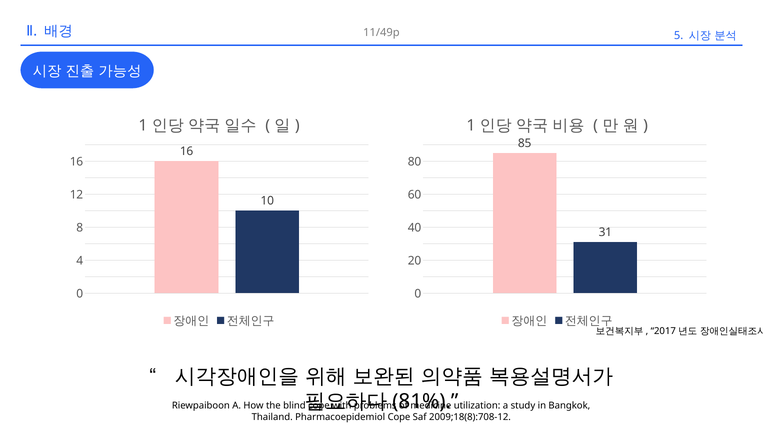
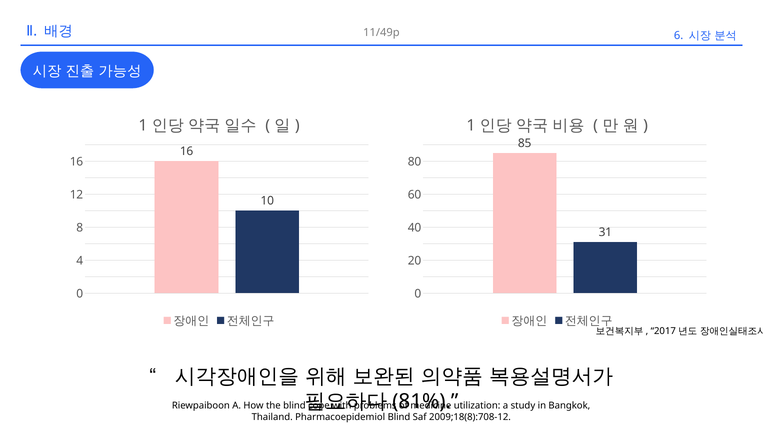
5: 5 -> 6 (679, 35)
Pharmacoepidemiol Cope: Cope -> Blind (399, 417)
